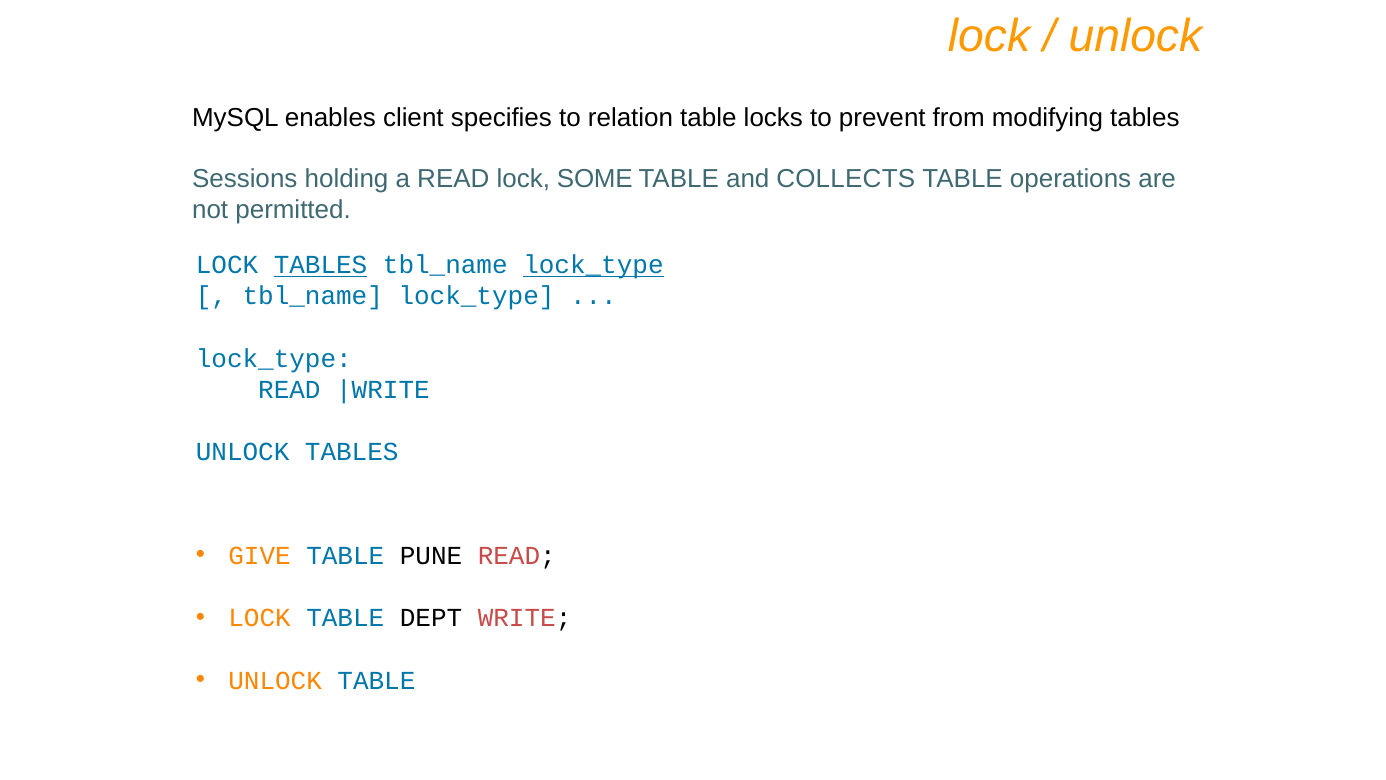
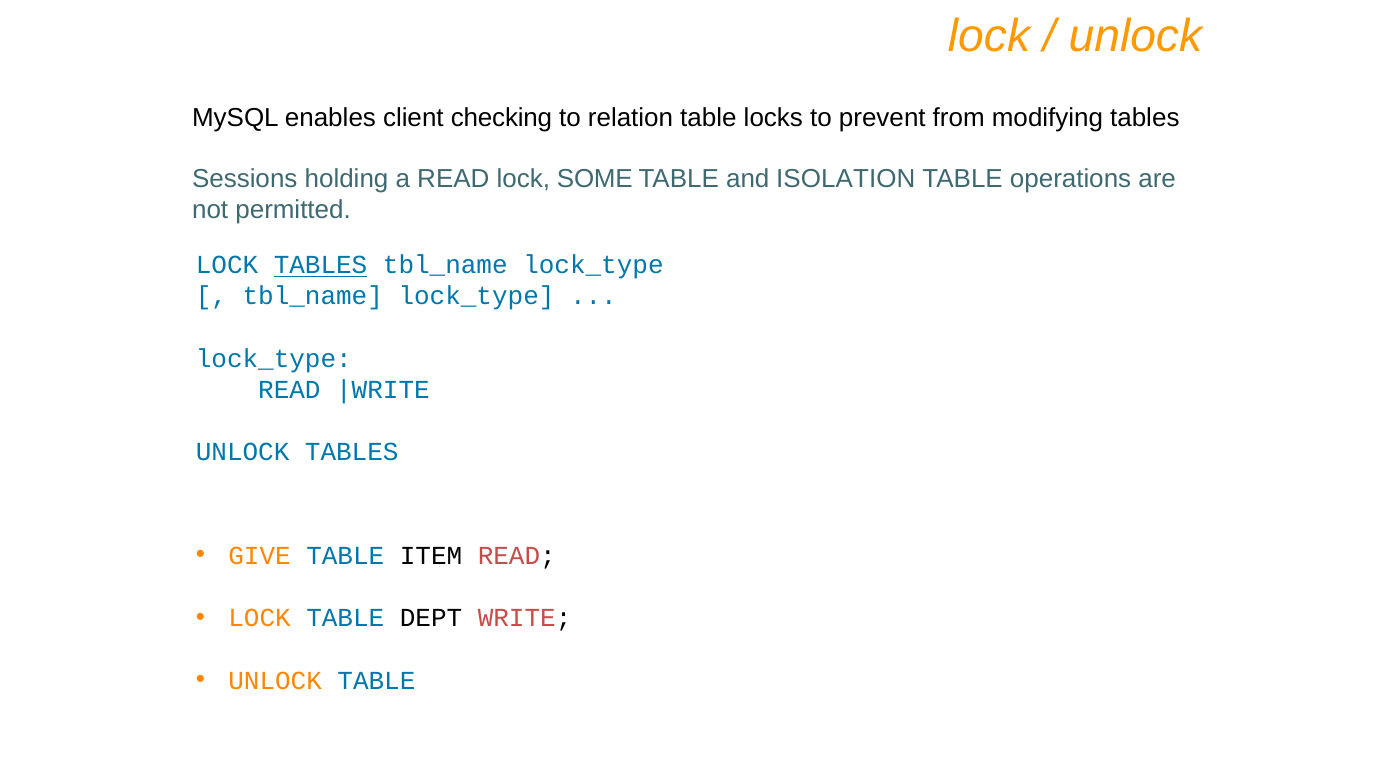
specifies: specifies -> checking (501, 118)
COLLECTS: COLLECTS -> ISOLATION (846, 178)
lock_type underline: present -> none (593, 265)
PUNE: PUNE -> ITEM (431, 555)
